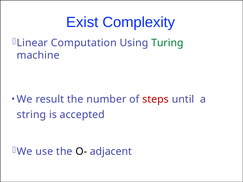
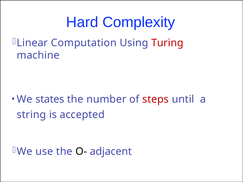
Exist: Exist -> Hard (82, 22)
Turing colour: green -> red (167, 43)
result: result -> states (50, 99)
